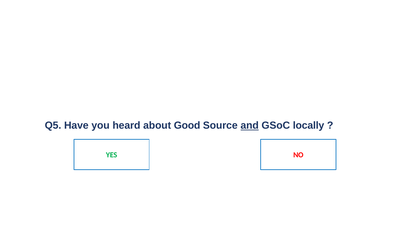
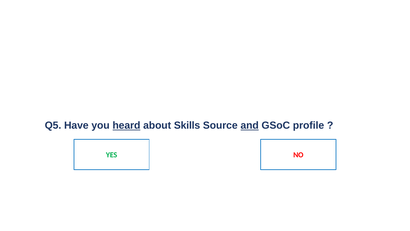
heard underline: none -> present (126, 125)
Good: Good -> Skills (187, 125)
locally: locally -> profile (309, 125)
